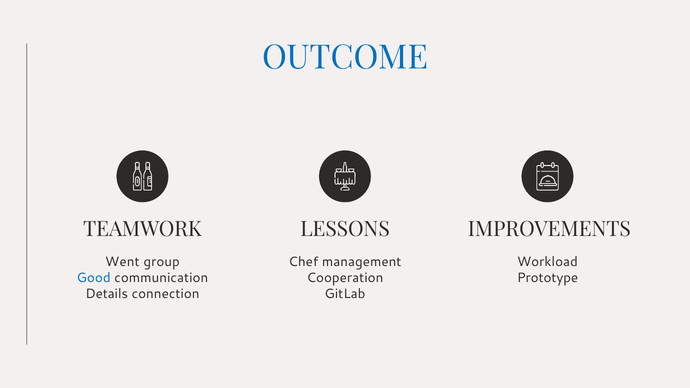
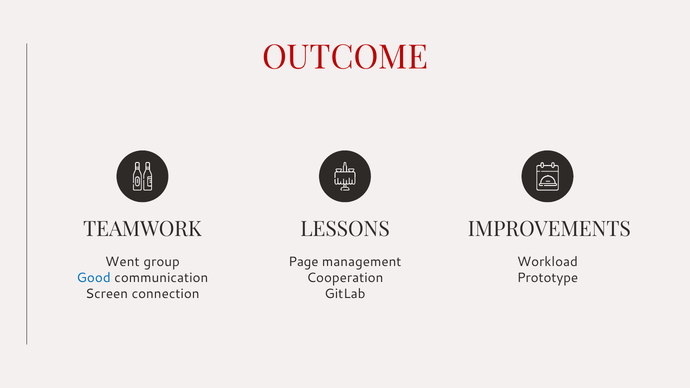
OUTCOME colour: blue -> red (345, 58)
Chef: Chef -> Page (303, 262)
Details: Details -> Screen (107, 294)
